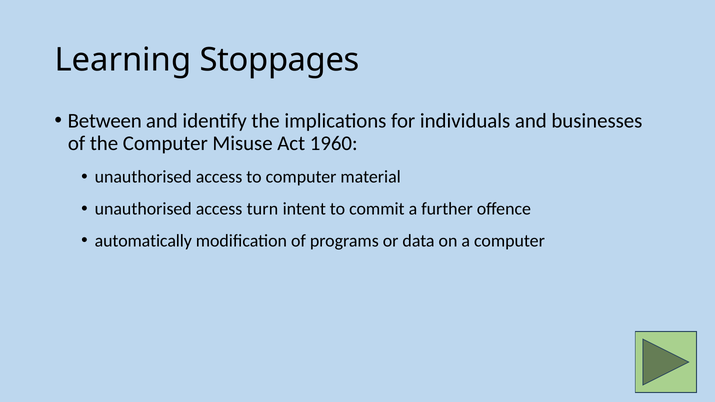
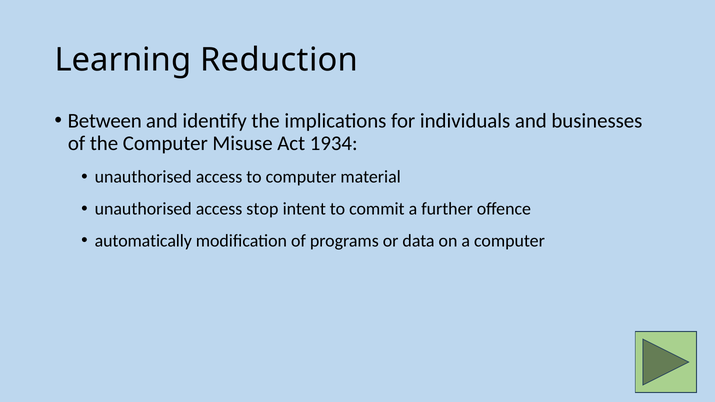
Stoppages: Stoppages -> Reduction (279, 60)
1960: 1960 -> 1934 (334, 143)
turn: turn -> stop (262, 209)
